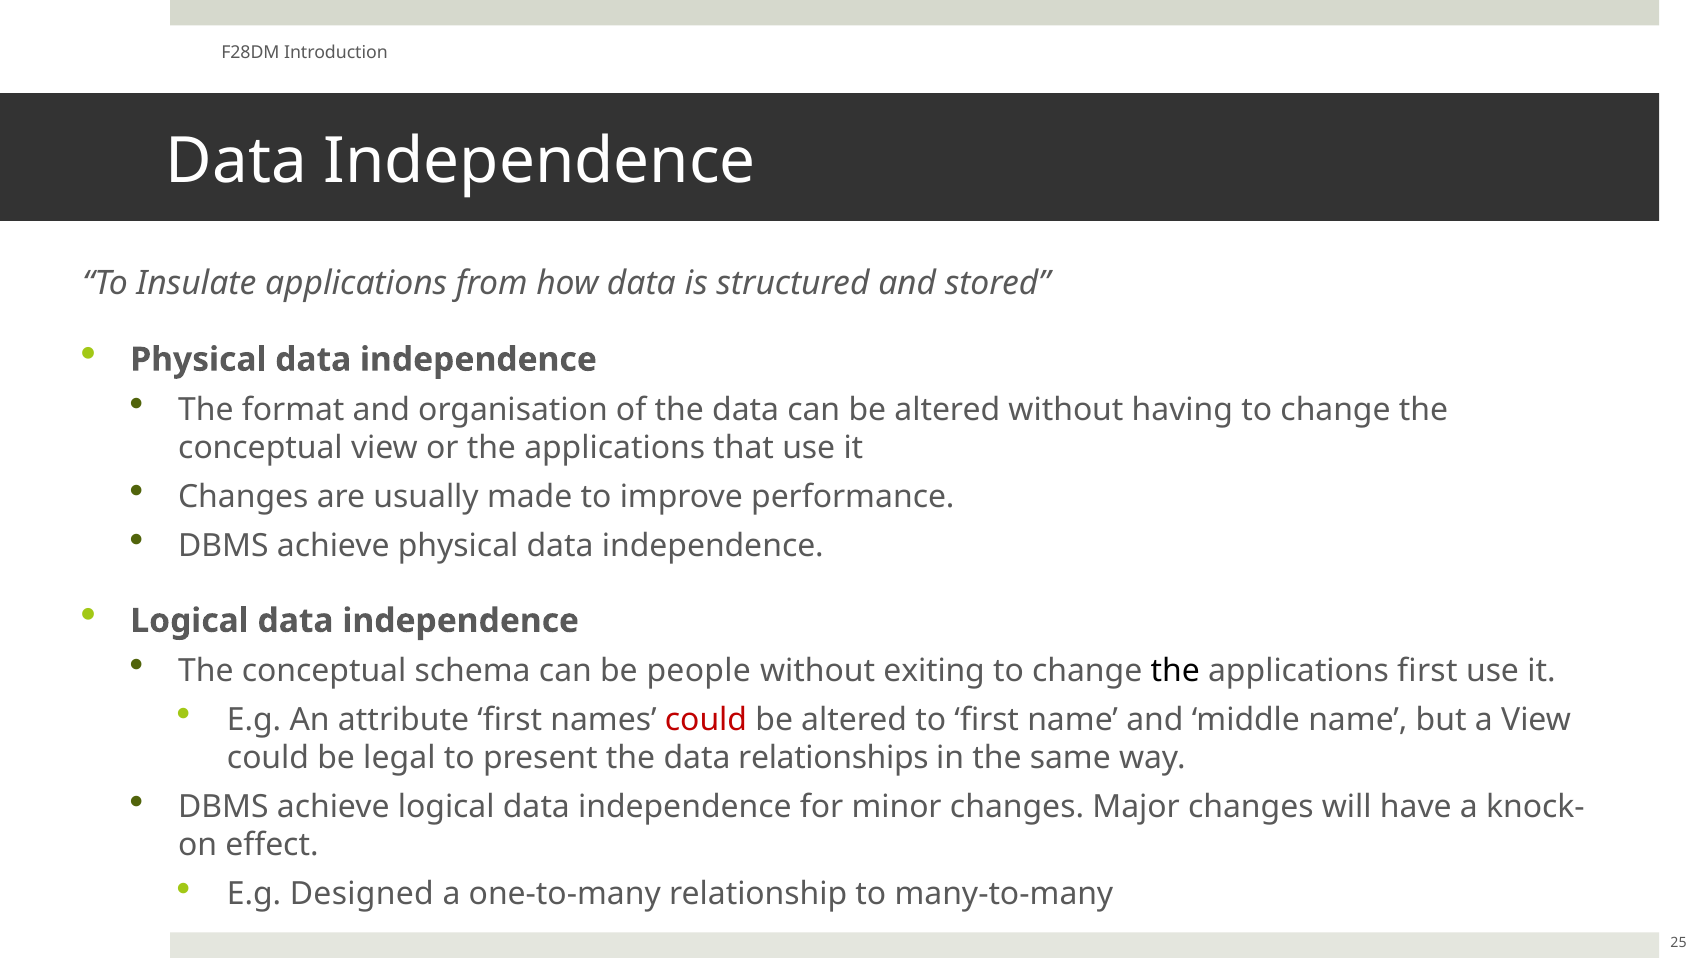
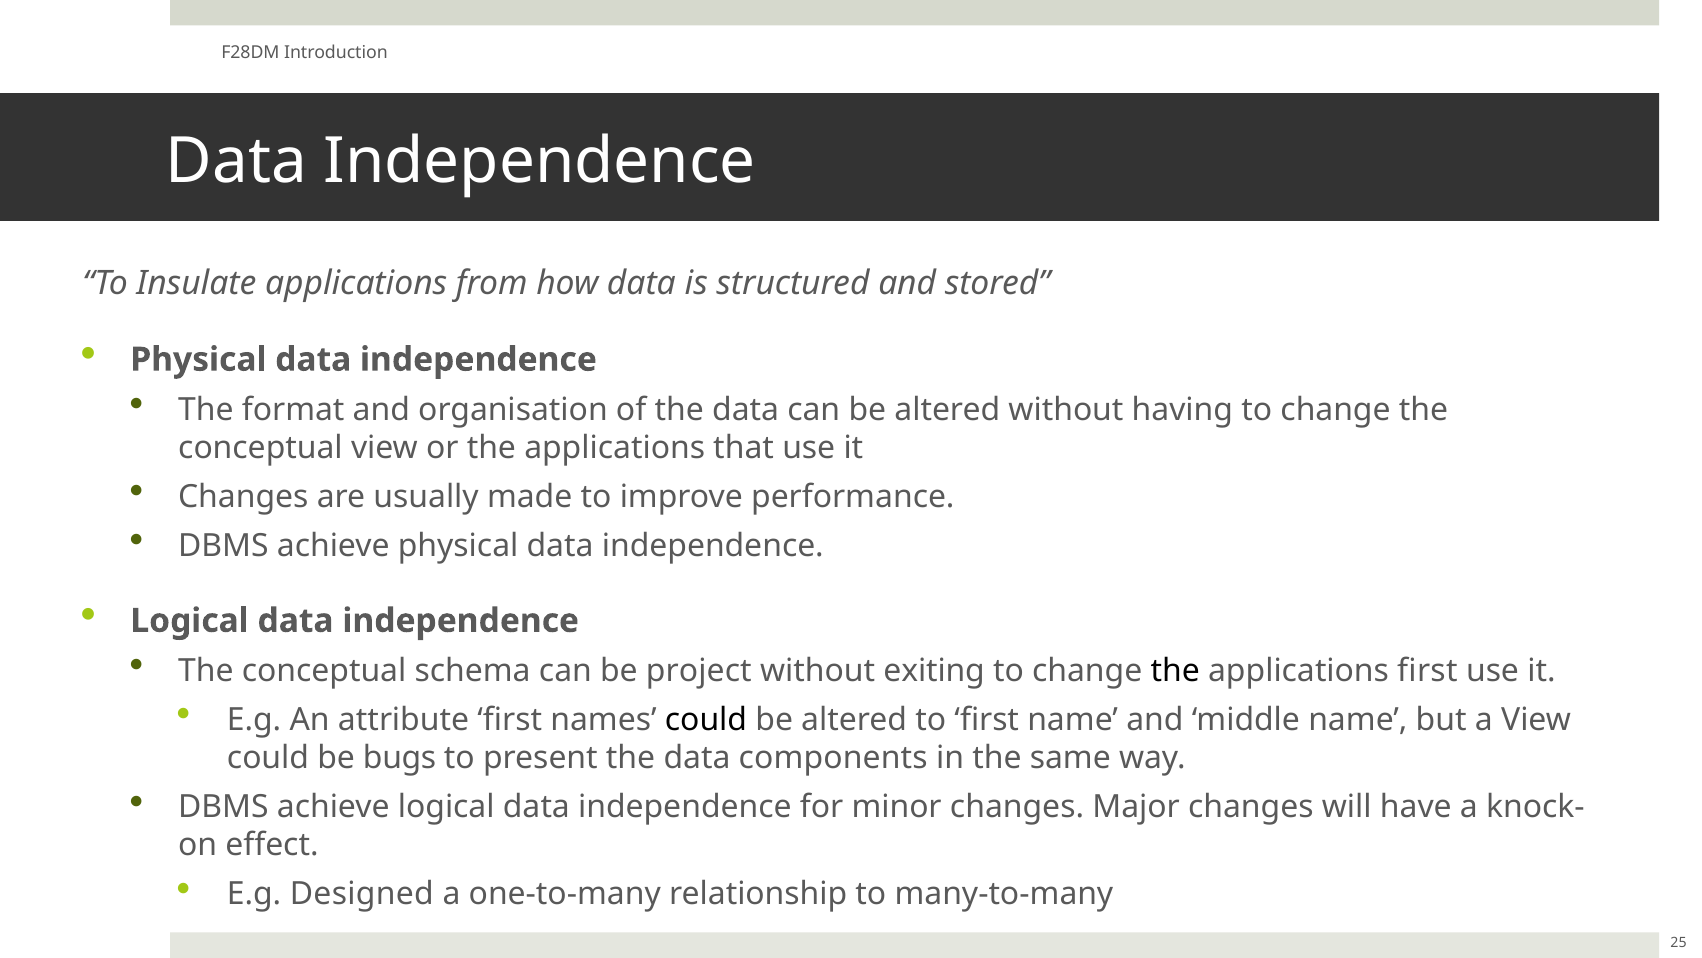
people: people -> project (699, 670)
could colour: red -> black (706, 719)
legal: legal -> bugs (400, 758)
relationships: relationships -> components (833, 758)
